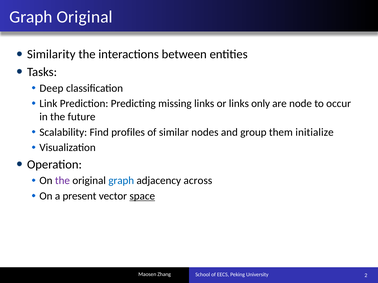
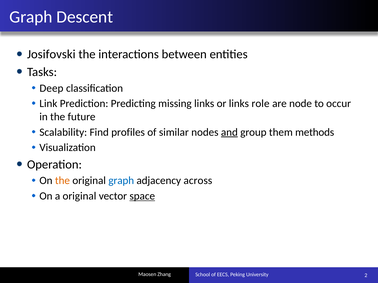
Graph Original: Original -> Descent (85, 17)
Similarity: Similarity -> Josifovski (51, 54)
only: only -> role (260, 104)
and underline: none -> present (229, 132)
initialize: initialize -> methods (315, 132)
the colour: purple -> orange (62, 181)
a present: present -> original (79, 196)
